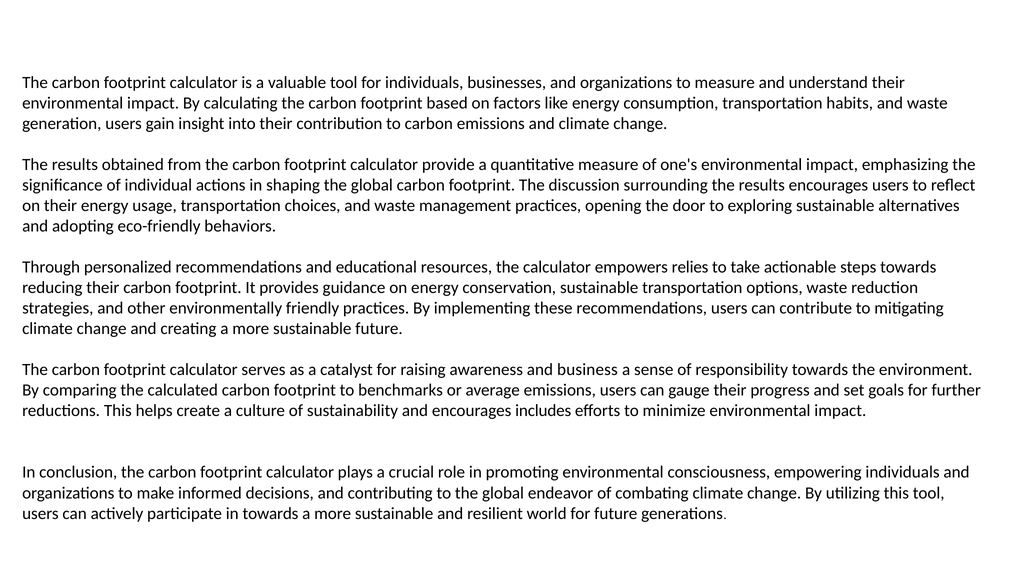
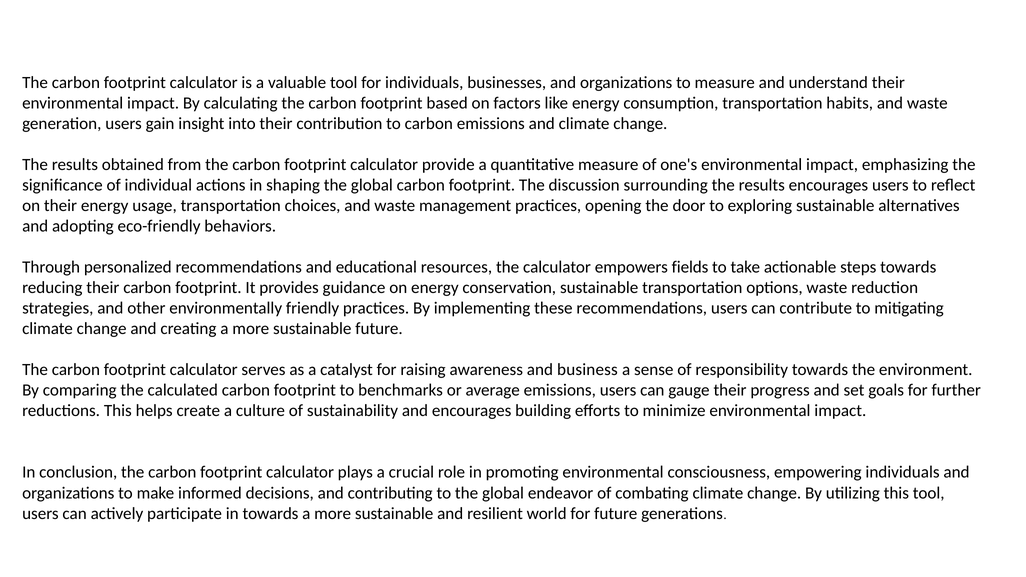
relies: relies -> fields (690, 267)
includes: includes -> building (543, 411)
